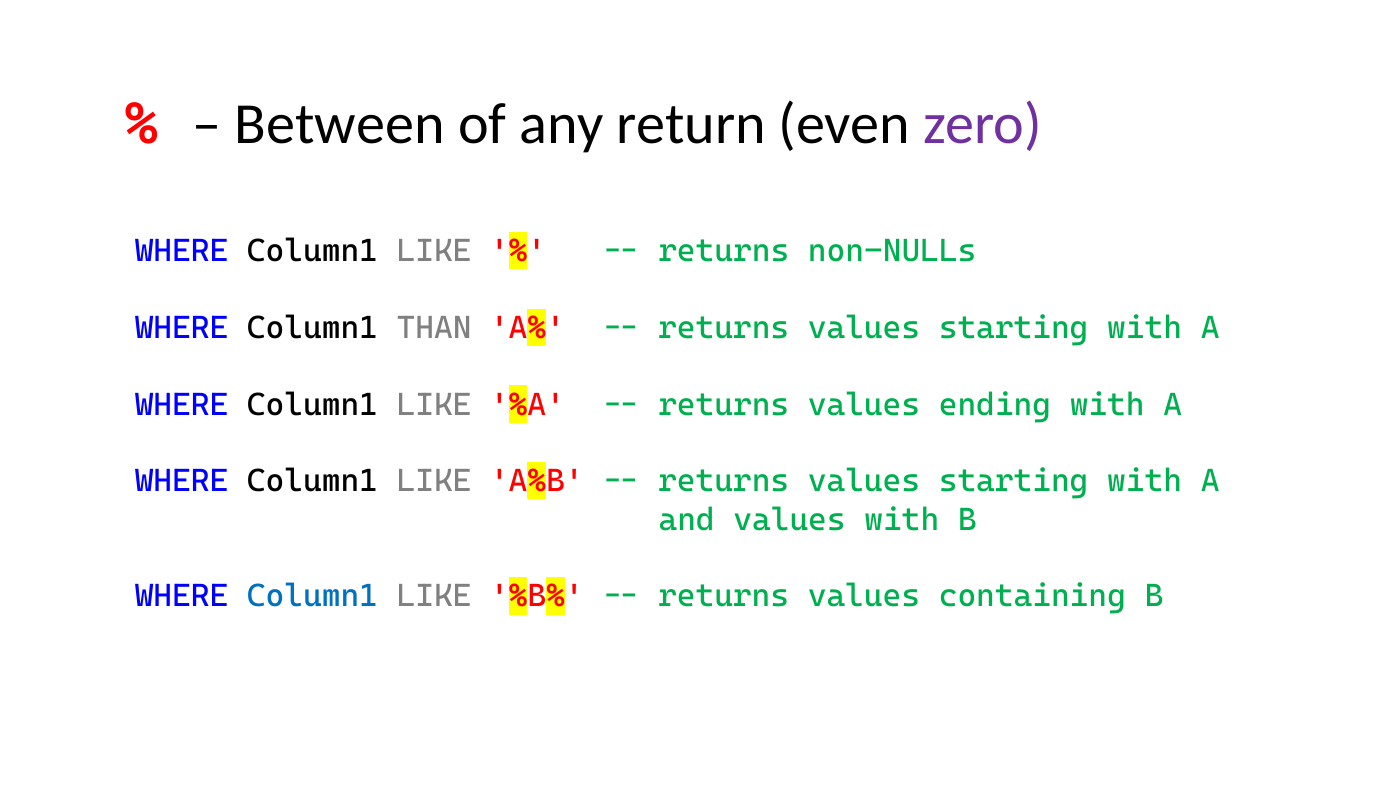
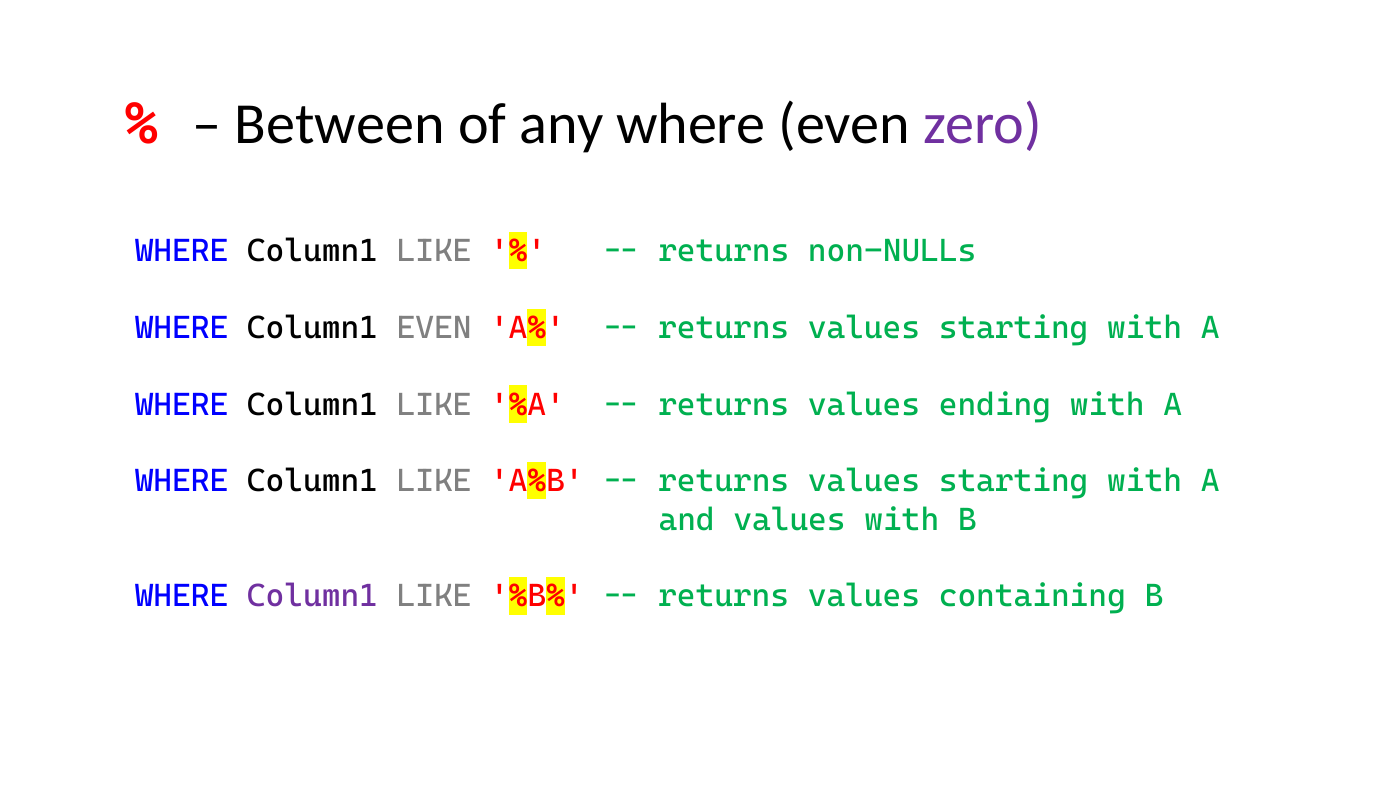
any return: return -> where (691, 124)
Column1 THAN: THAN -> EVEN (434, 328)
Column1 colour: blue -> purple (312, 597)
